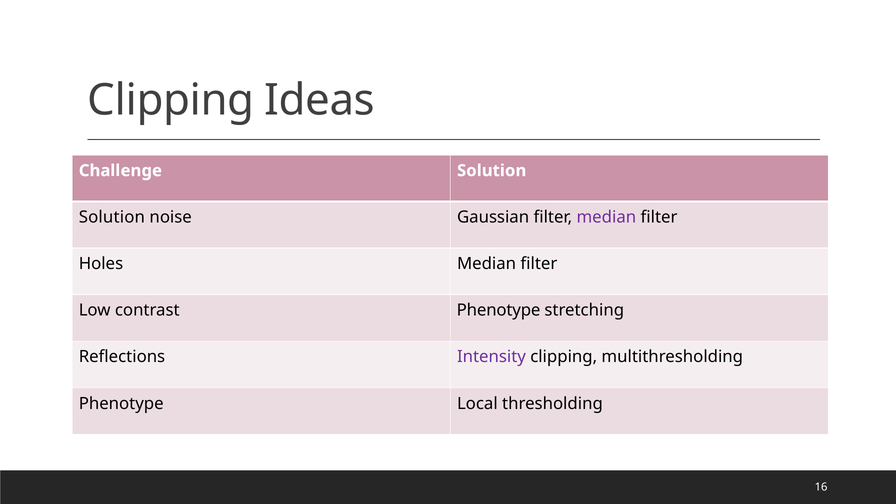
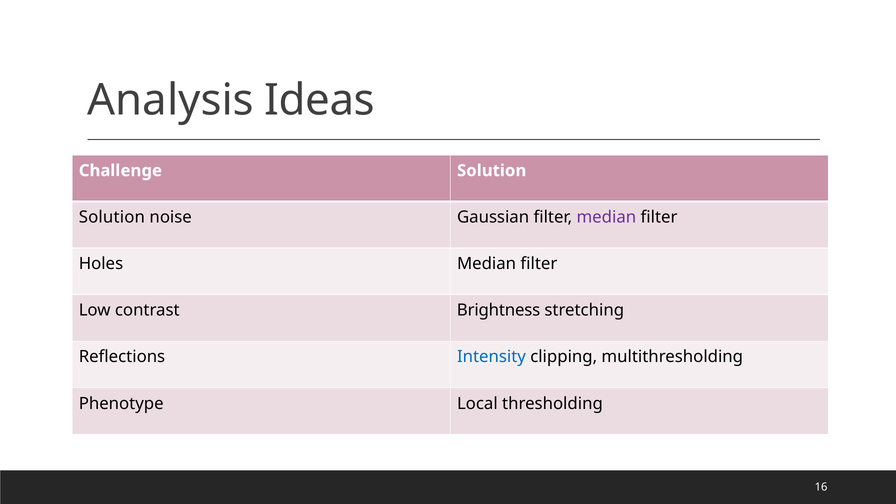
Clipping: Clipping -> Analysis (171, 100)
contrast Phenotype: Phenotype -> Brightness (499, 310)
Intensity colour: purple -> blue (491, 357)
